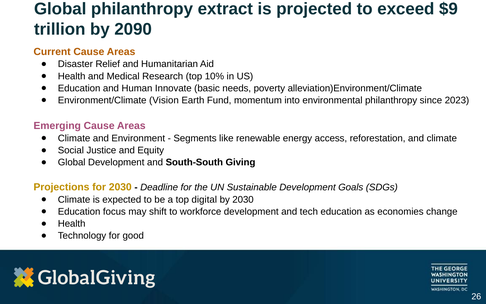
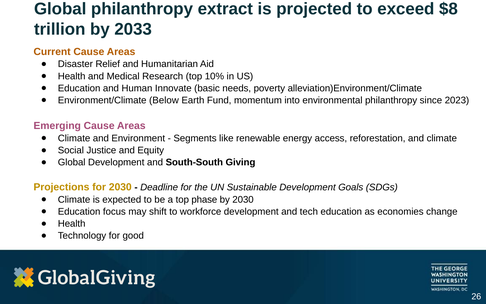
$9: $9 -> $8 (448, 9)
2090: 2090 -> 2033 (133, 29)
Vision: Vision -> Below (164, 100)
digital: digital -> phase (204, 199)
